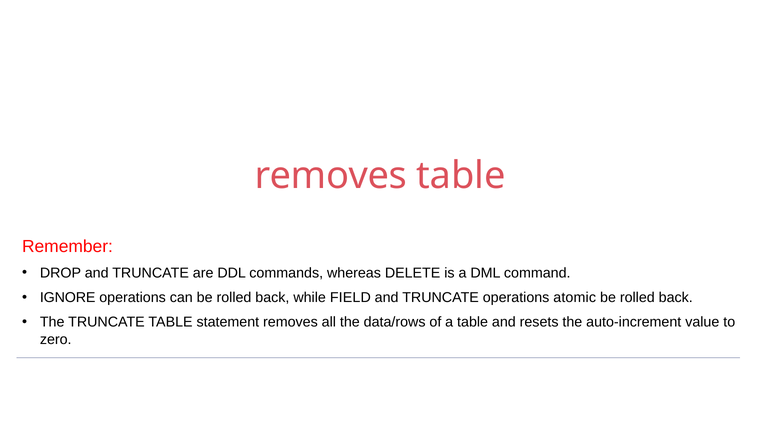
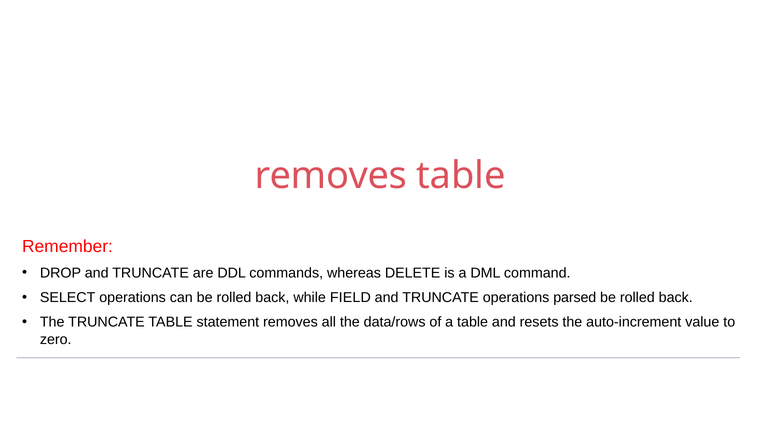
IGNORE: IGNORE -> SELECT (68, 298)
atomic: atomic -> parsed (575, 298)
